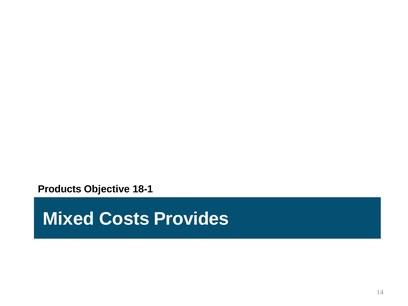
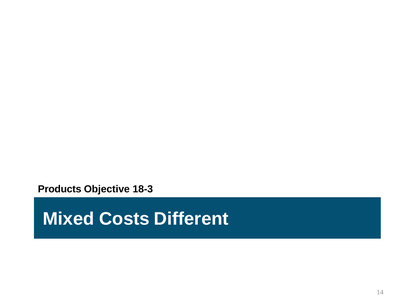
18-1: 18-1 -> 18-3 (143, 189)
Provides: Provides -> Different (191, 219)
